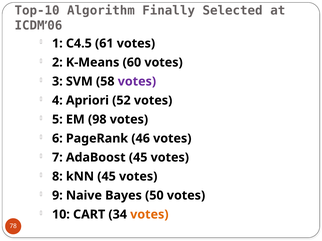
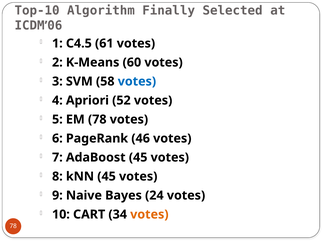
votes colour: purple -> blue (137, 82)
EM 98: 98 -> 78 (97, 120)
50: 50 -> 24 (154, 196)
